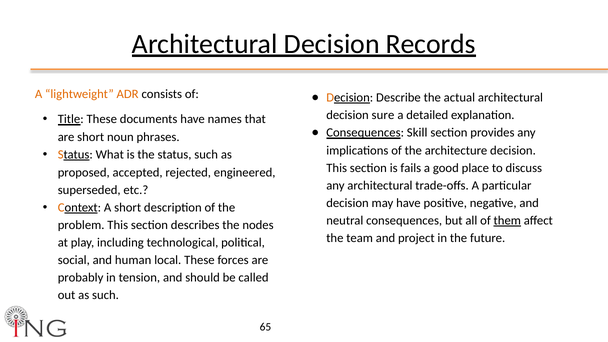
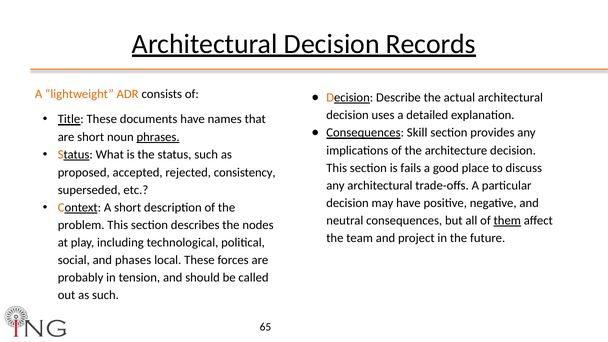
sure: sure -> uses (383, 115)
phrases underline: none -> present (158, 137)
engineered: engineered -> consistency (245, 172)
human: human -> phases (133, 260)
